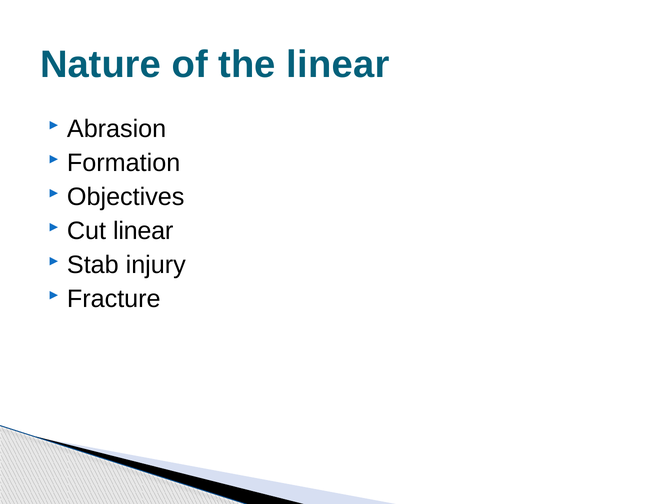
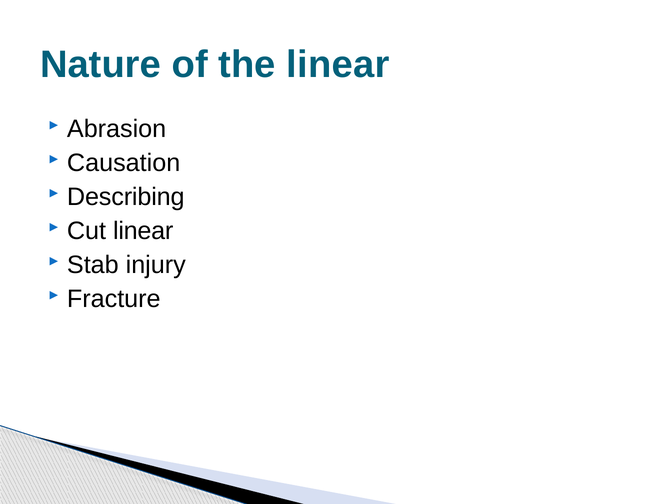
Formation: Formation -> Causation (124, 163)
Objectives: Objectives -> Describing (126, 197)
